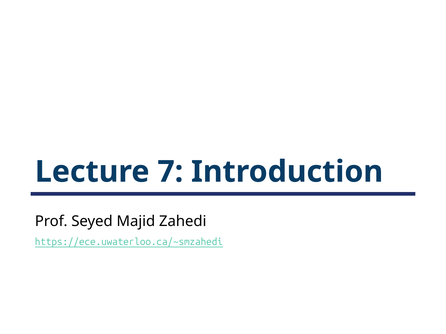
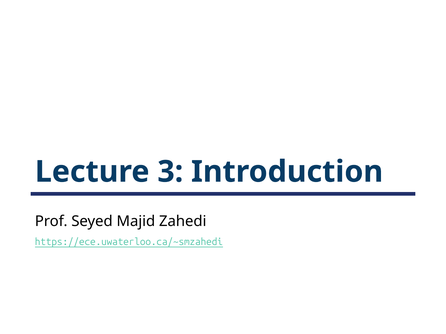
7: 7 -> 3 (170, 172)
